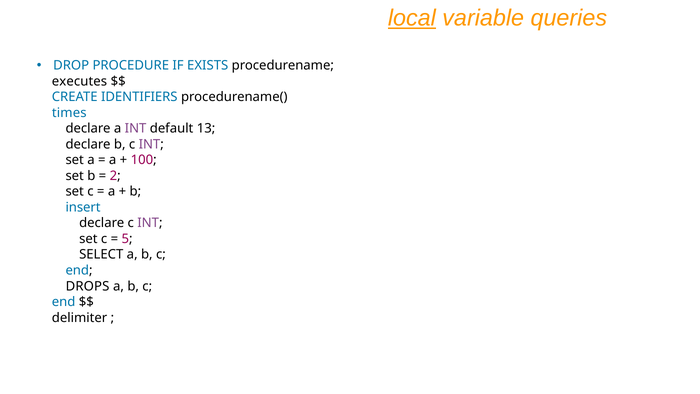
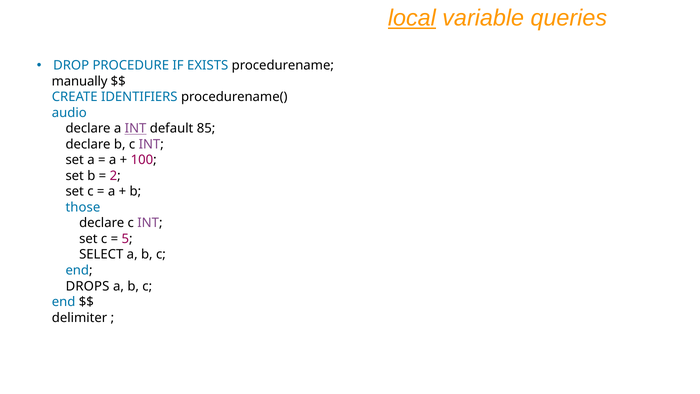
executes: executes -> manually (80, 81)
times: times -> audio (69, 113)
INT underline: none -> present (136, 128)
13: 13 -> 85 (206, 128)
insert: insert -> those (83, 207)
